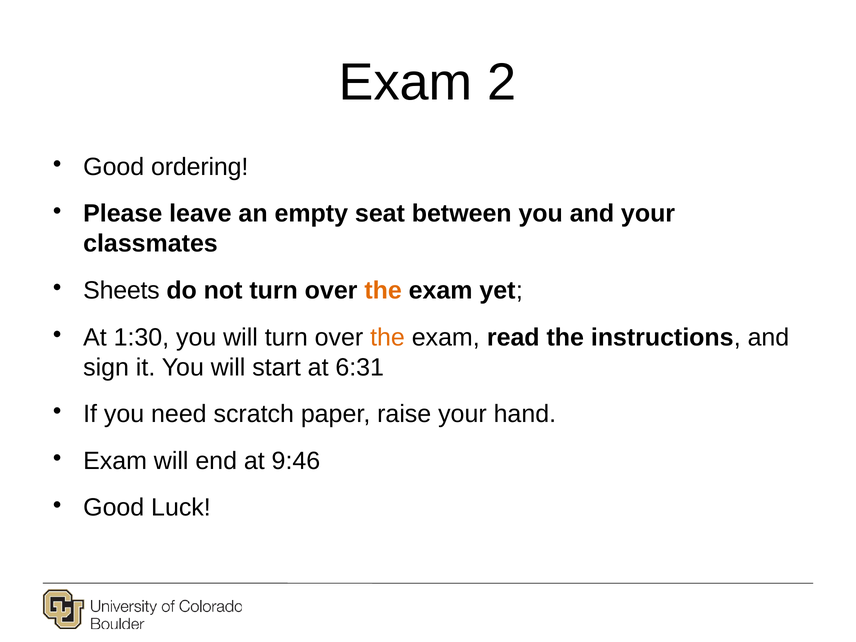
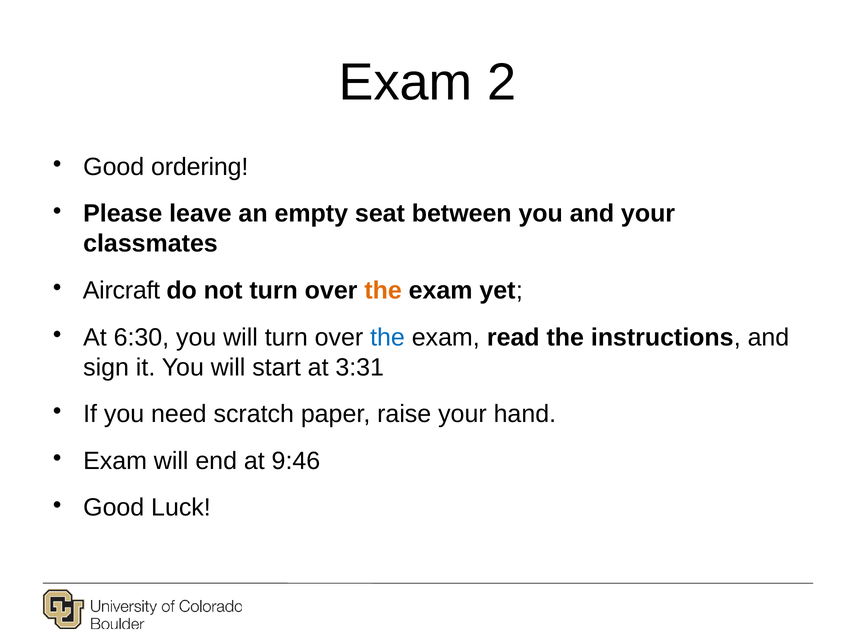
Sheets: Sheets -> Aircraft (121, 291)
1:30: 1:30 -> 6:30 (141, 337)
the colour: orange -> blue (388, 337)
6:31: 6:31 -> 3:31 (360, 367)
